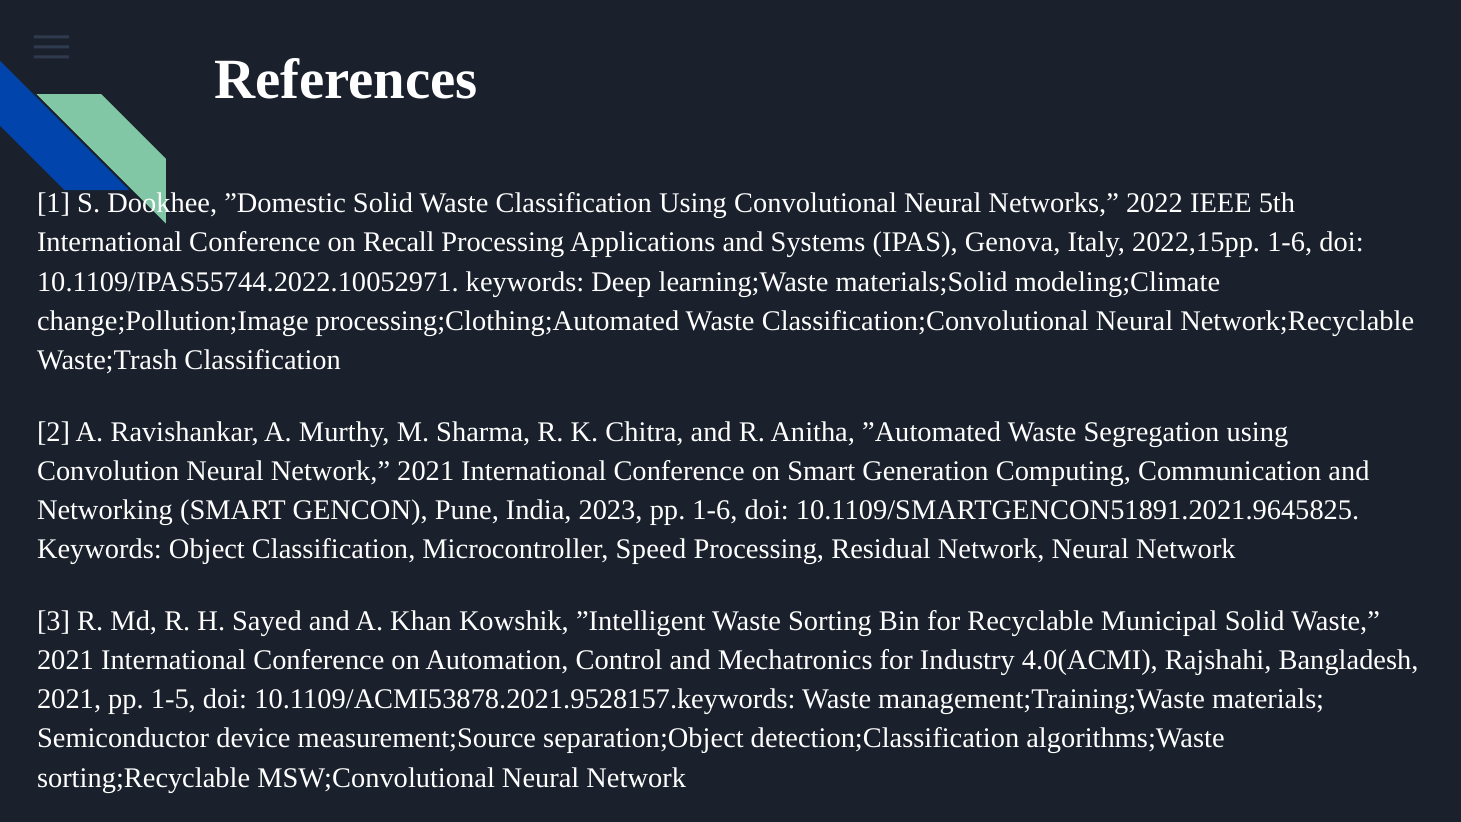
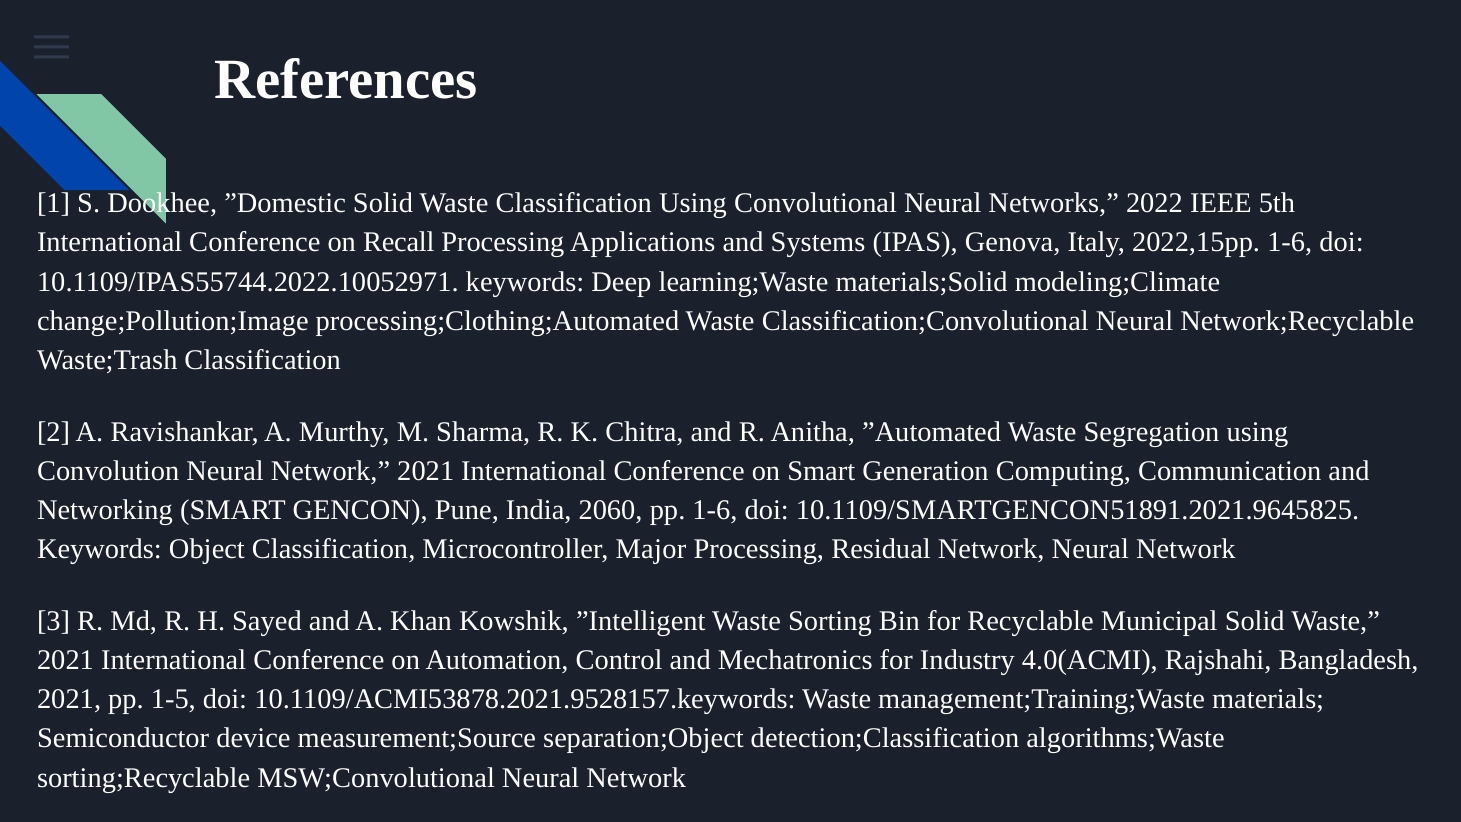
2023: 2023 -> 2060 (611, 510)
Speed: Speed -> Major (651, 549)
